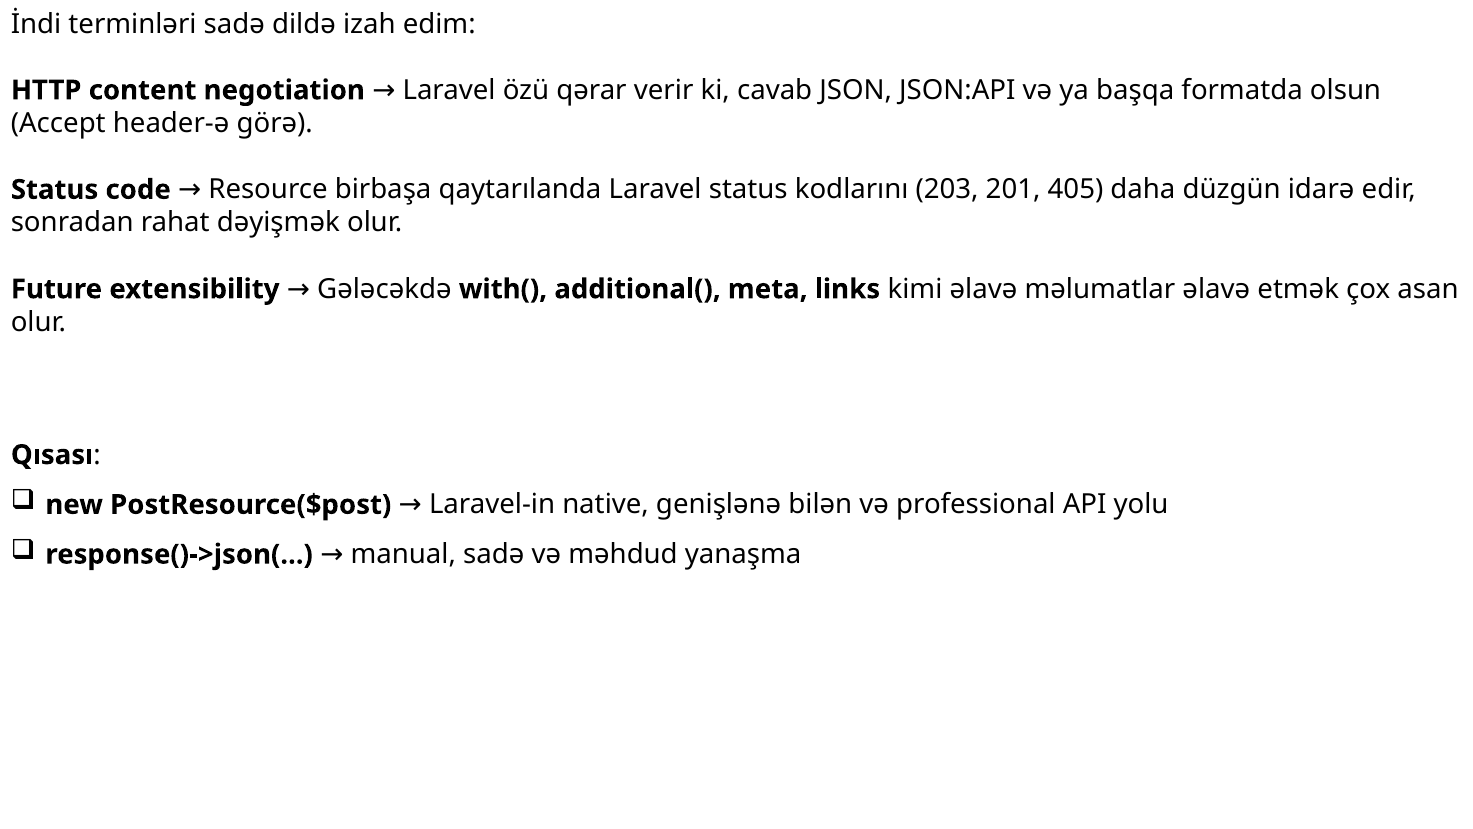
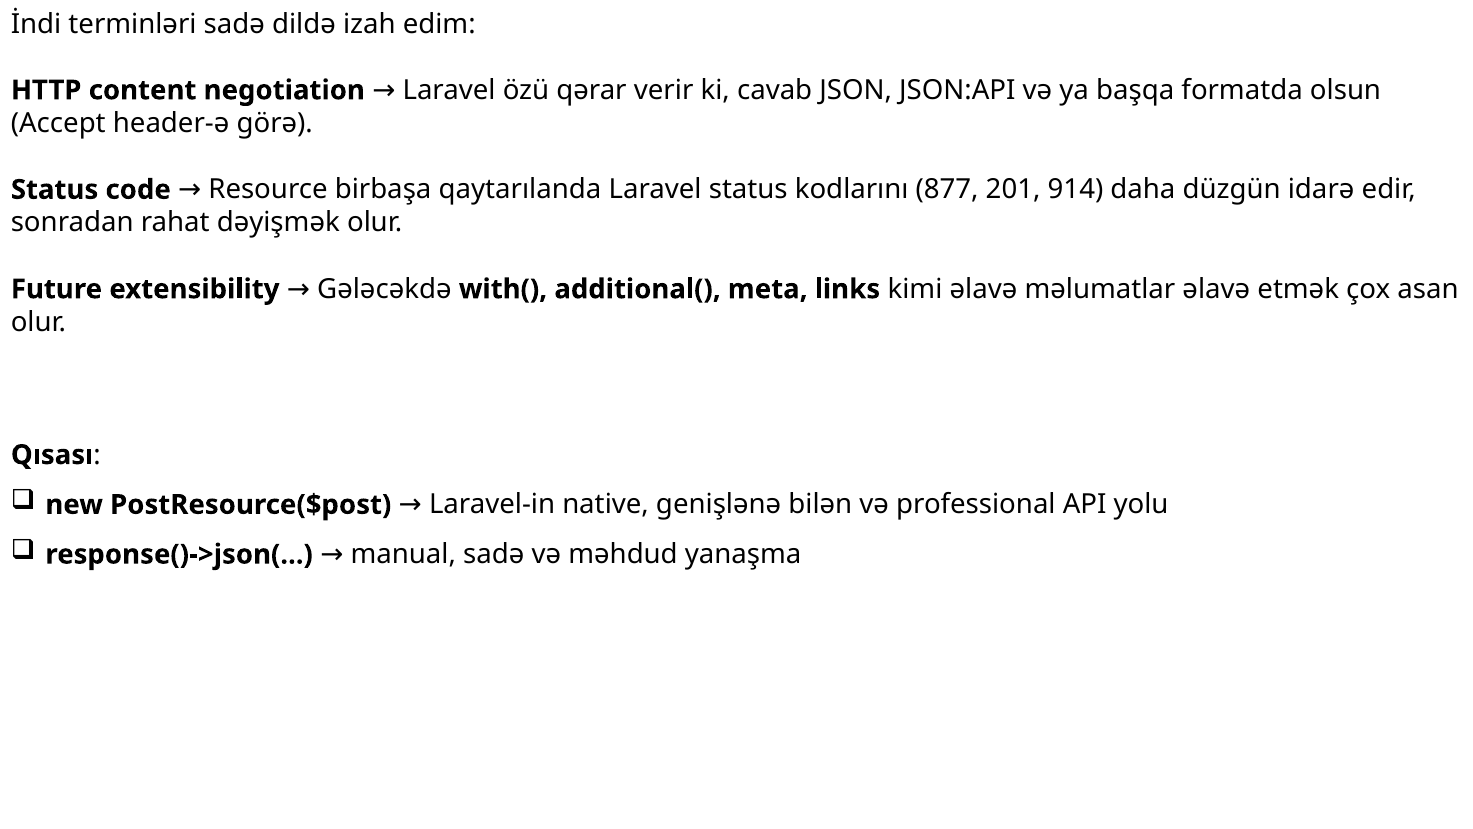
203: 203 -> 877 (947, 190)
405: 405 -> 914 (1076, 190)
